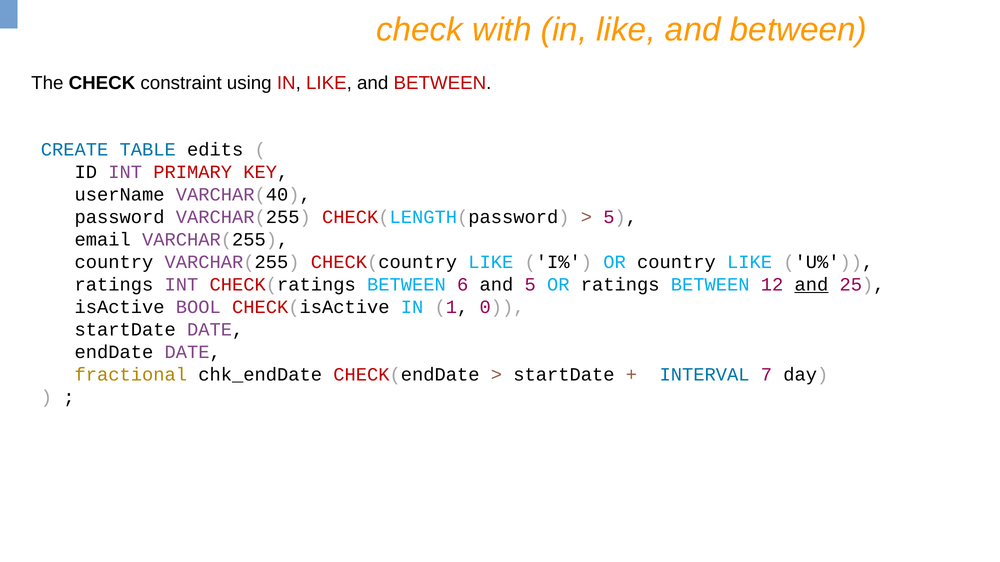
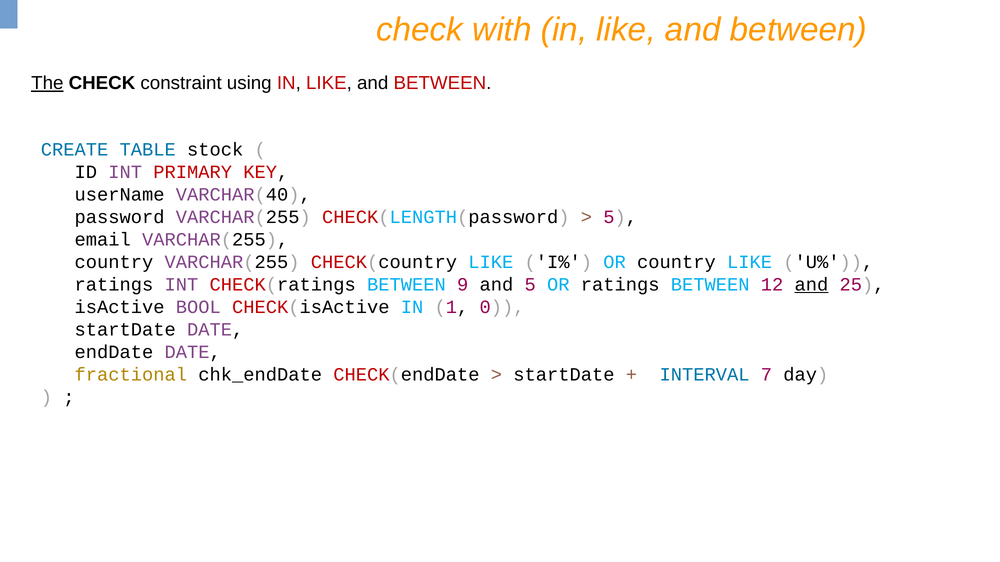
The underline: none -> present (47, 83)
edits: edits -> stock (215, 150)
6: 6 -> 9 (463, 285)
